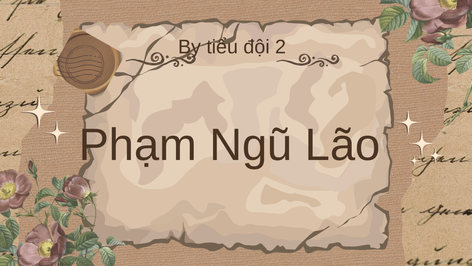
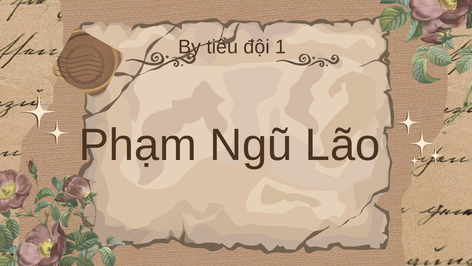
2: 2 -> 1 (281, 47)
